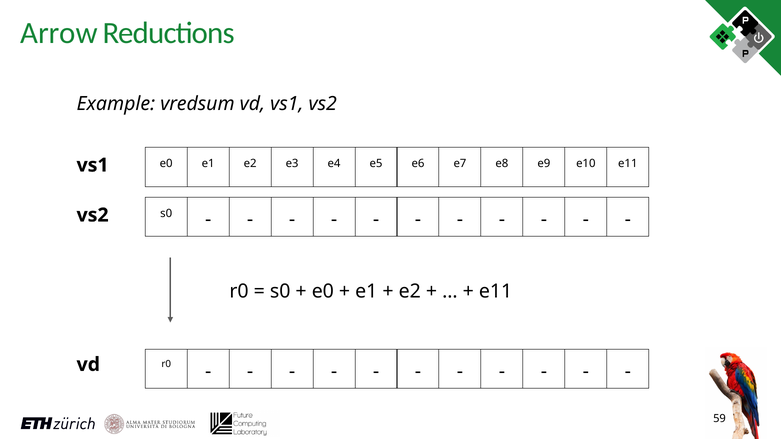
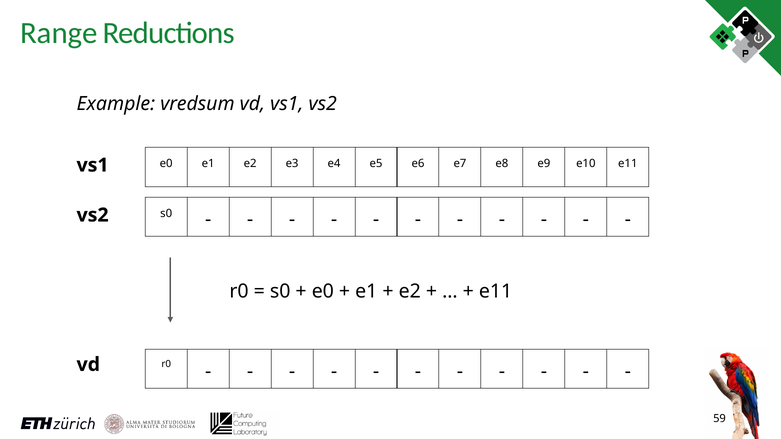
Arrow: Arrow -> Range (59, 33)
